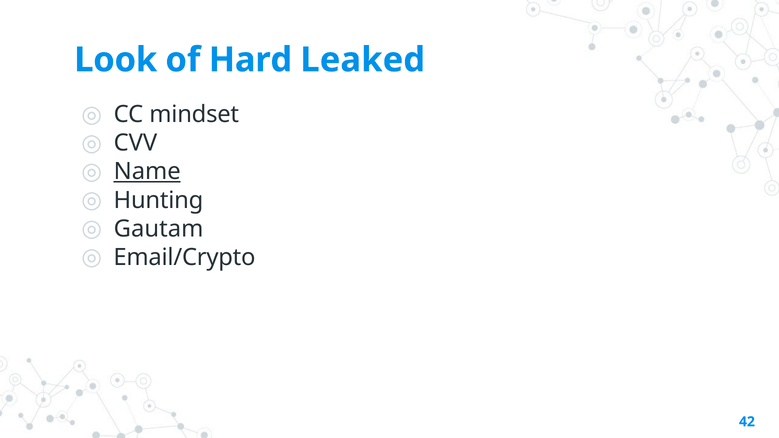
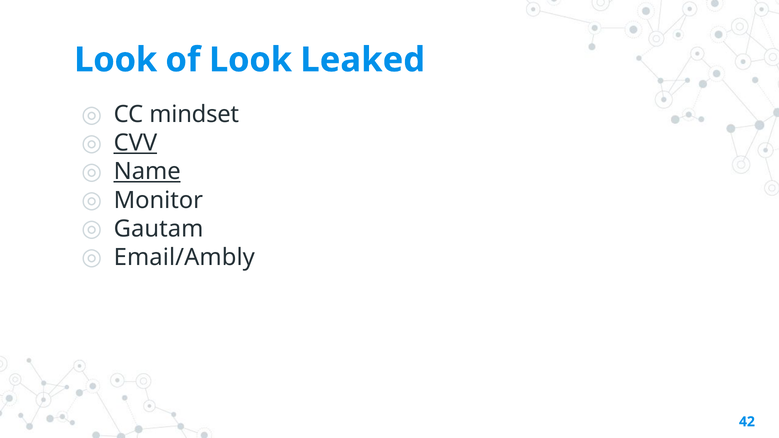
of Hard: Hard -> Look (250, 60)
CVV underline: none -> present (135, 143)
Hunting: Hunting -> Monitor (158, 200)
Email/Crypto: Email/Crypto -> Email/Ambly (184, 257)
